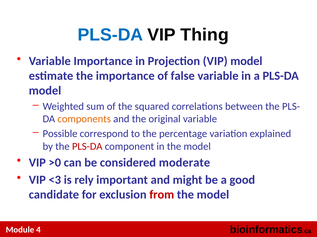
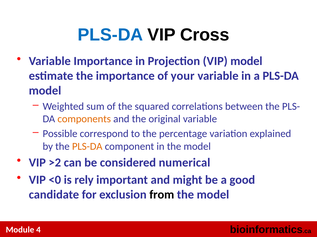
Thing: Thing -> Cross (205, 35)
false: false -> your (183, 76)
PLS-DA colour: red -> orange (87, 147)
>0: >0 -> >2 (55, 163)
moderate: moderate -> numerical (185, 163)
<3: <3 -> <0 (55, 180)
from colour: red -> black (162, 195)
